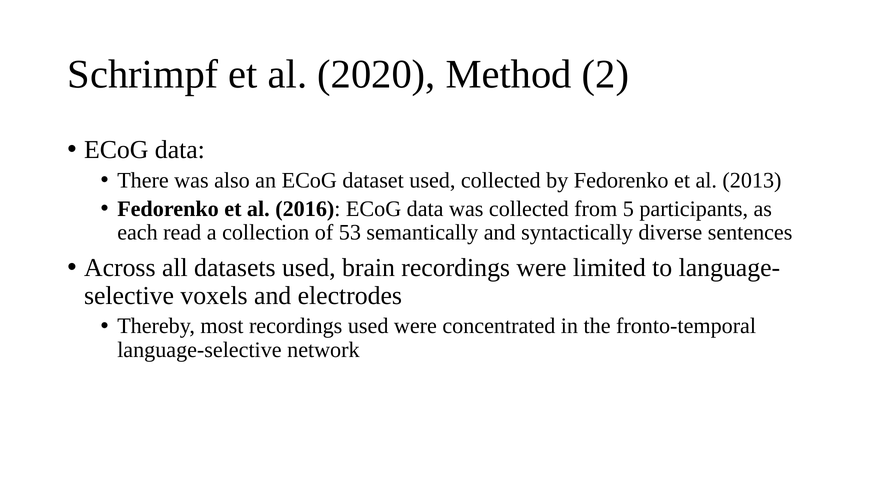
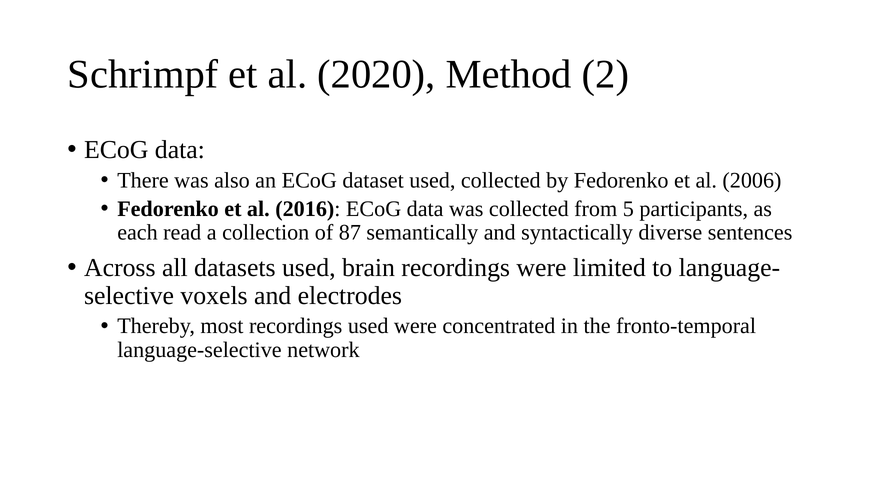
2013: 2013 -> 2006 (752, 180)
53: 53 -> 87 (350, 233)
